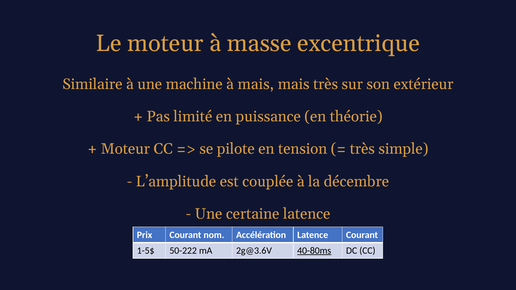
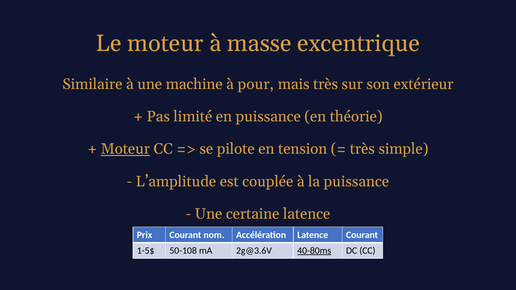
à mais: mais -> pour (256, 84)
Moteur underline: none -> present (125, 149)
la décembre: décembre -> puissance (356, 182)
50-222: 50-222 -> 50-108 (183, 251)
